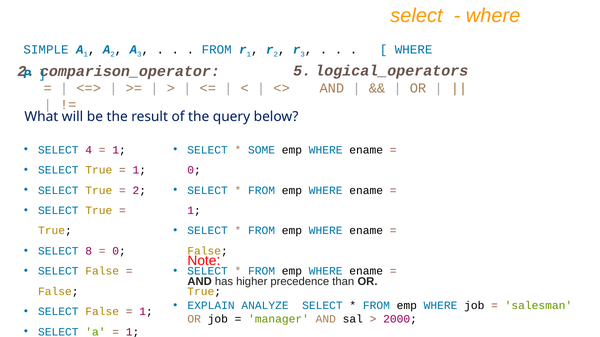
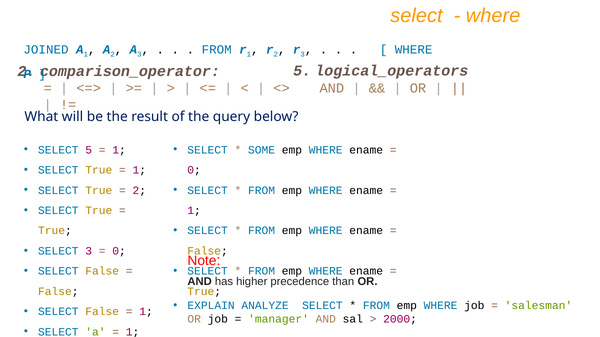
SIMPLE: SIMPLE -> JOINED (46, 50)
SELECT 4: 4 -> 5 (89, 150)
SELECT 8: 8 -> 3 (89, 251)
